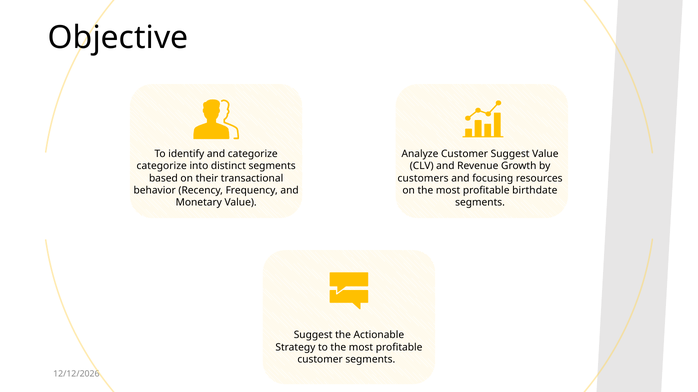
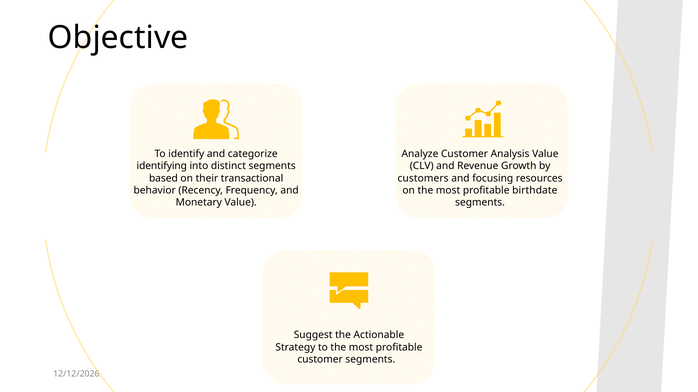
Customer Suggest: Suggest -> Analysis (510, 154)
categorize: categorize -> identifying (162, 166)
